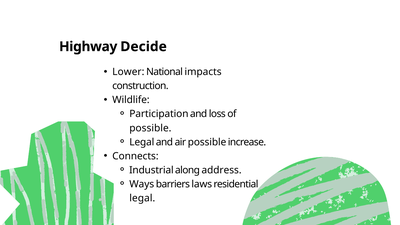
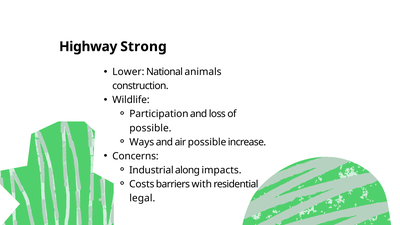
Decide: Decide -> Strong (144, 47)
impacts: impacts -> animals (203, 72)
Legal: Legal -> Ways (142, 142)
Connects: Connects -> Concerns (135, 156)
address: address -> impacts (222, 170)
Ways: Ways -> Costs (142, 184)
laws: laws -> with (202, 184)
